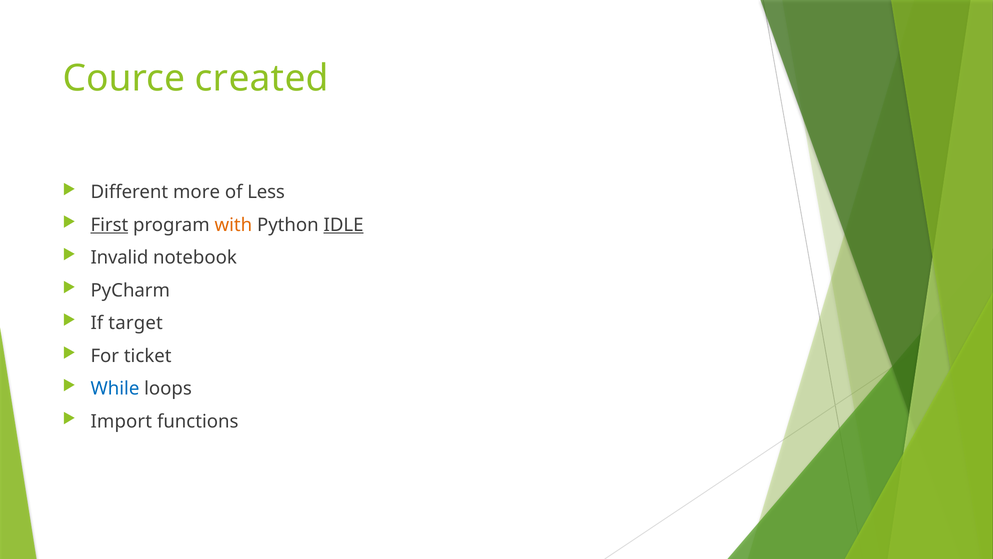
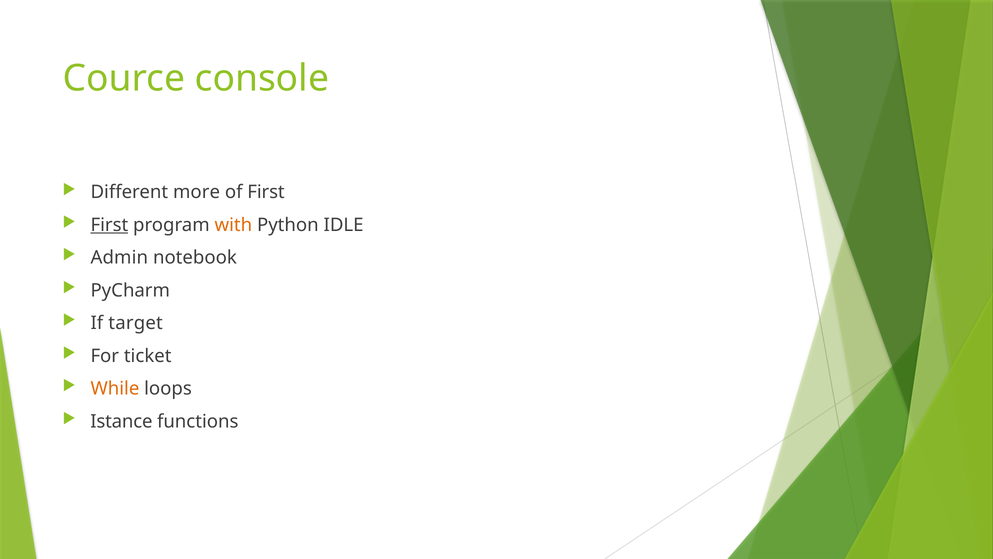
created: created -> console (262, 78)
of Less: Less -> First (266, 192)
IDLE underline: present -> none (344, 225)
Invalid: Invalid -> Admin (119, 258)
While colour: blue -> orange (115, 388)
Import: Import -> Istance (121, 421)
